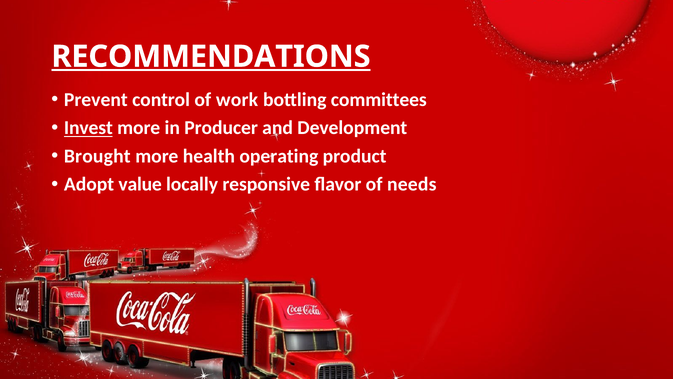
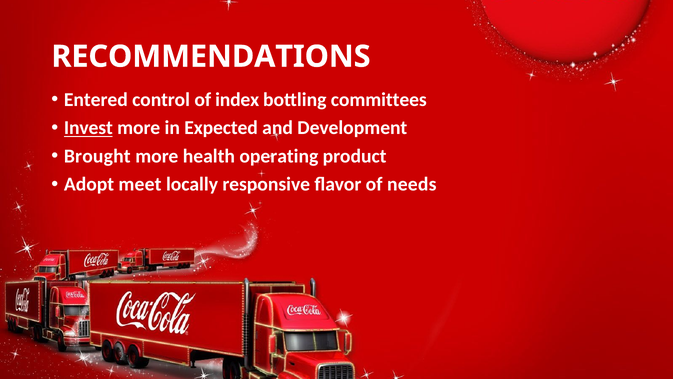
RECOMMENDATIONS underline: present -> none (211, 57)
Prevent: Prevent -> Entered (96, 100)
work: work -> index (237, 100)
Producer: Producer -> Expected (221, 128)
value: value -> meet (140, 184)
